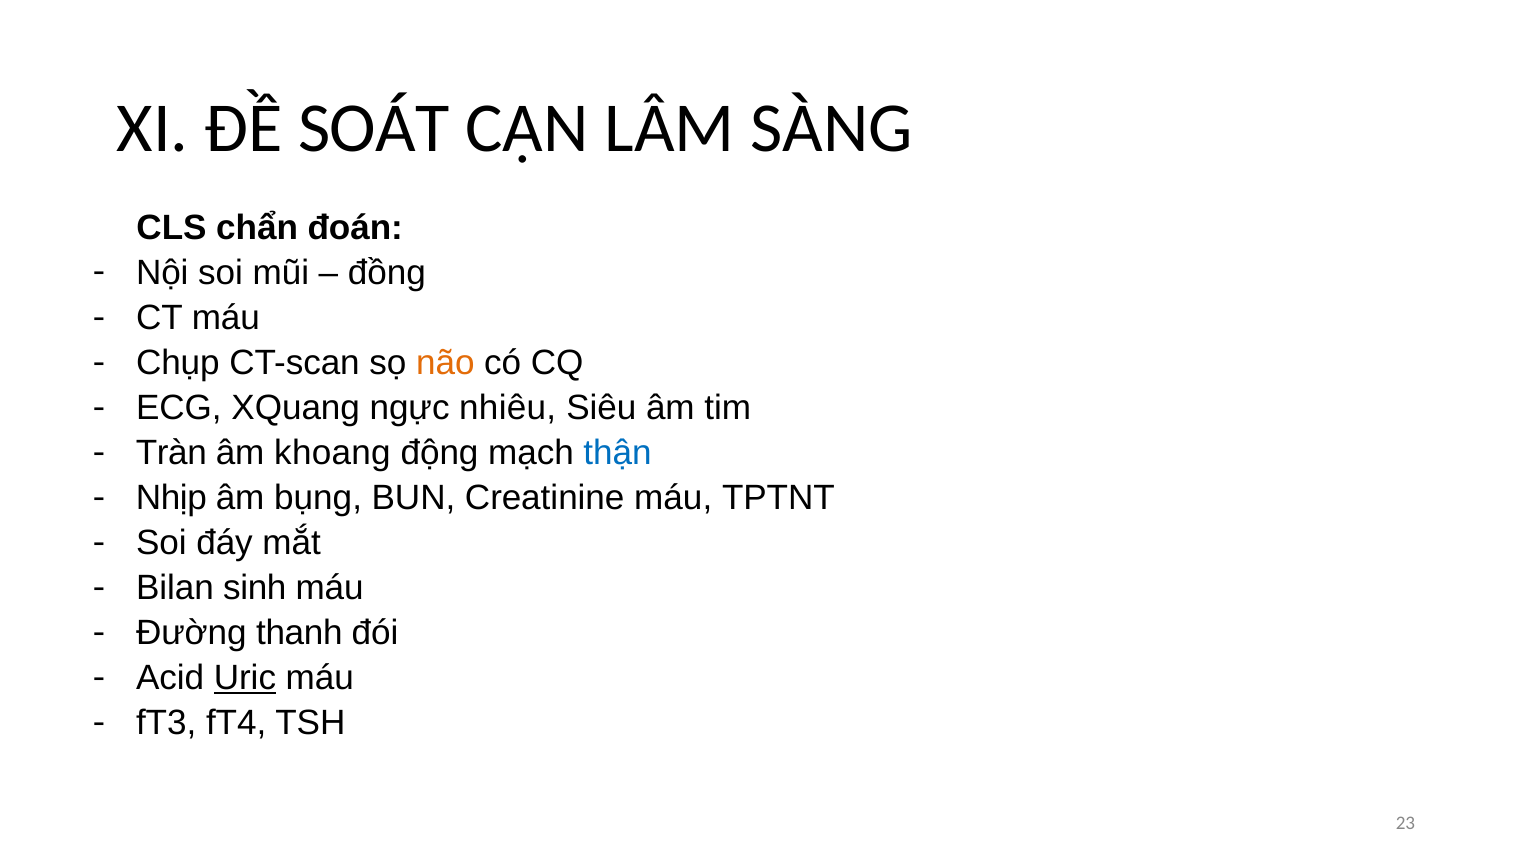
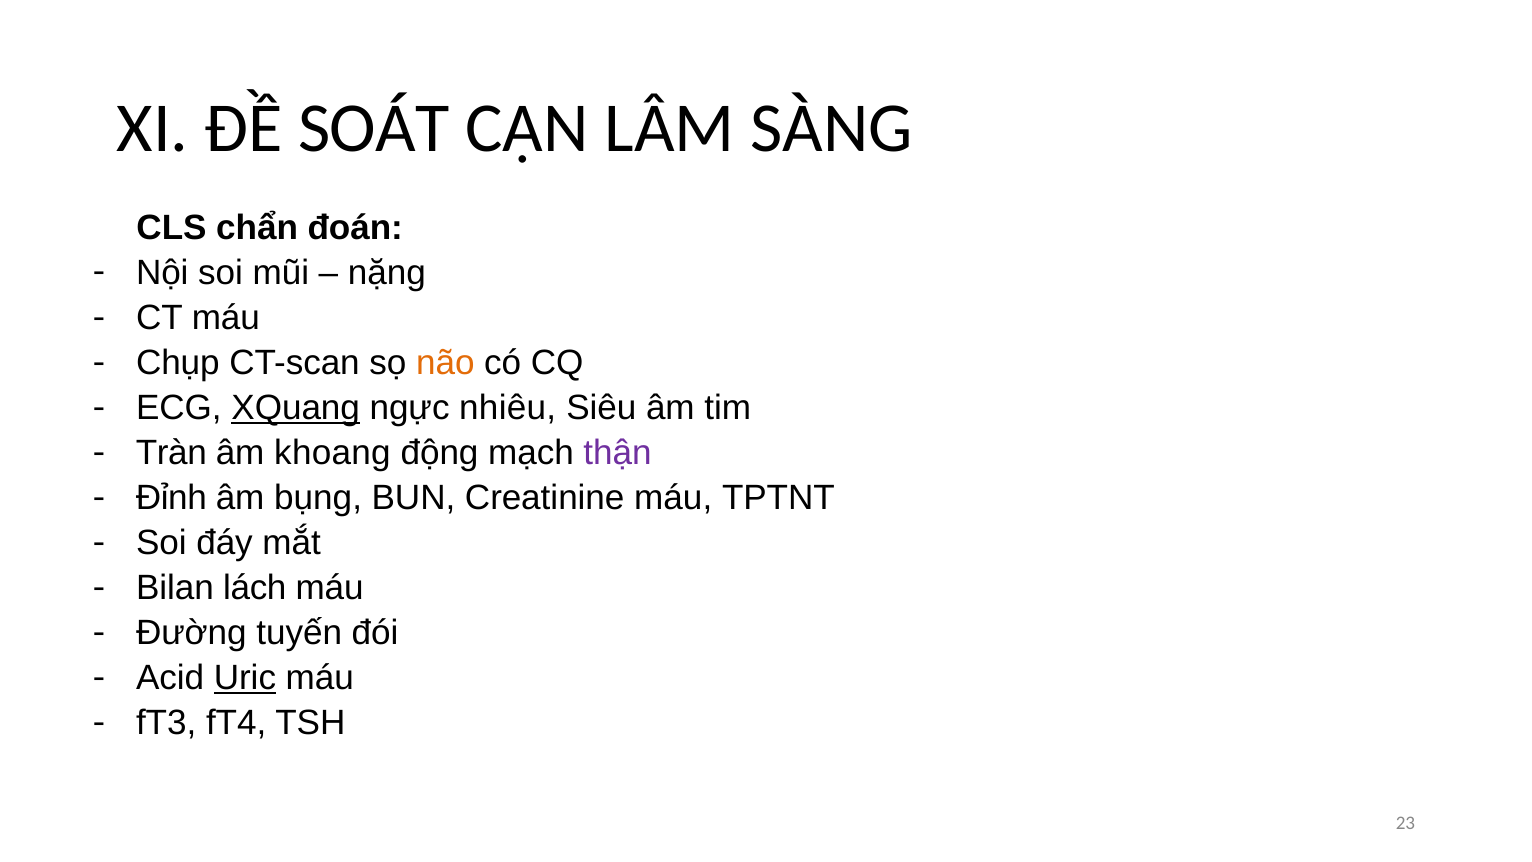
đồng: đồng -> nặng (387, 273)
XQuang underline: none -> present (296, 408)
thận colour: blue -> purple (618, 453)
Nhịp: Nhịp -> Đỉnh (171, 498)
sinh: sinh -> lách (255, 588)
thanh: thanh -> tuyến (299, 633)
